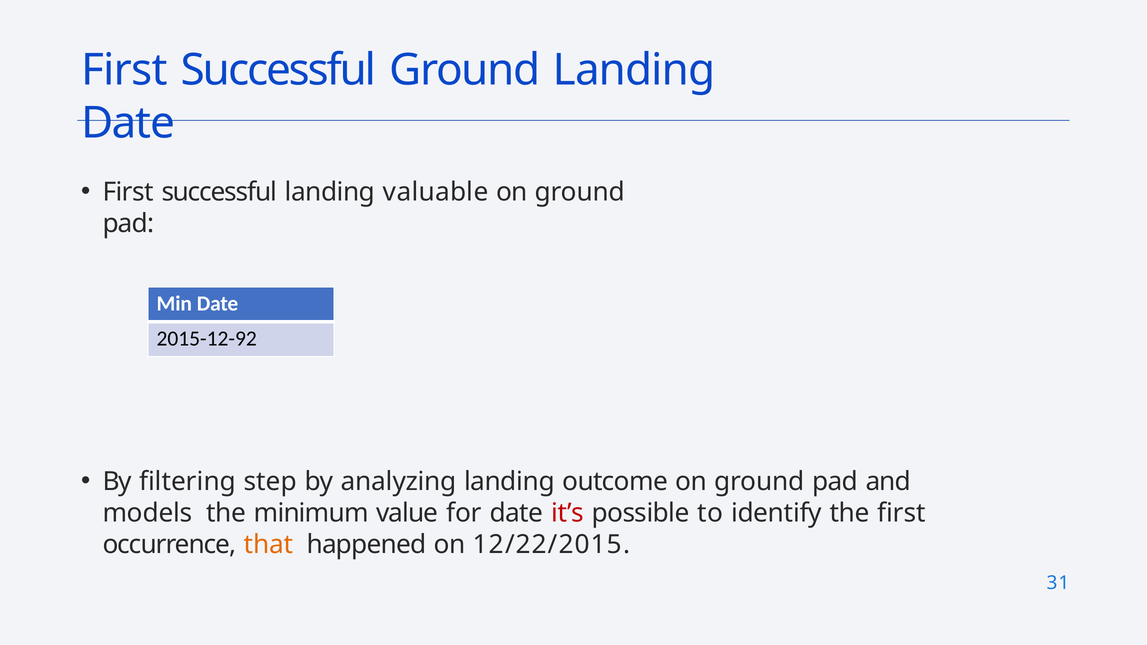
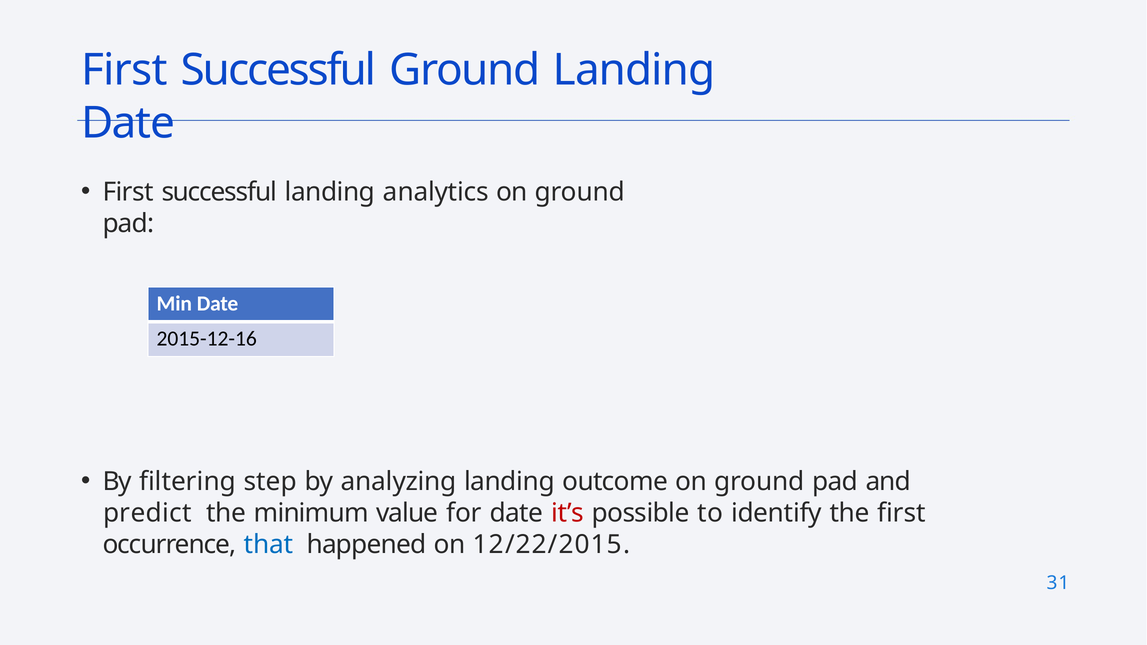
valuable: valuable -> analytics (436, 192)
2015-12-92: 2015-12-92 -> 2015-12-16 (207, 339)
models: models -> predict (147, 513)
that colour: orange -> blue (269, 545)
